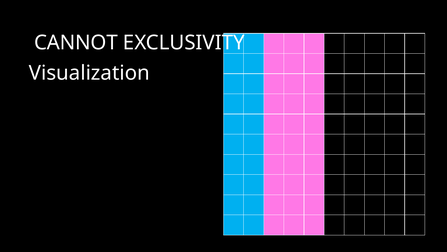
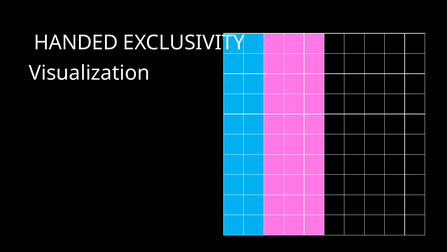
CANNOT: CANNOT -> HANDED (76, 42)
